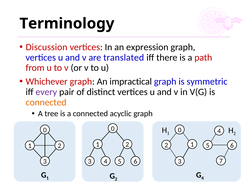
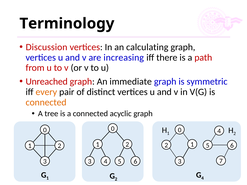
expression: expression -> calculating (147, 47)
translated: translated -> increasing (124, 58)
Whichever: Whichever -> Unreached (47, 82)
impractical: impractical -> immediate (131, 82)
every colour: purple -> orange (46, 92)
